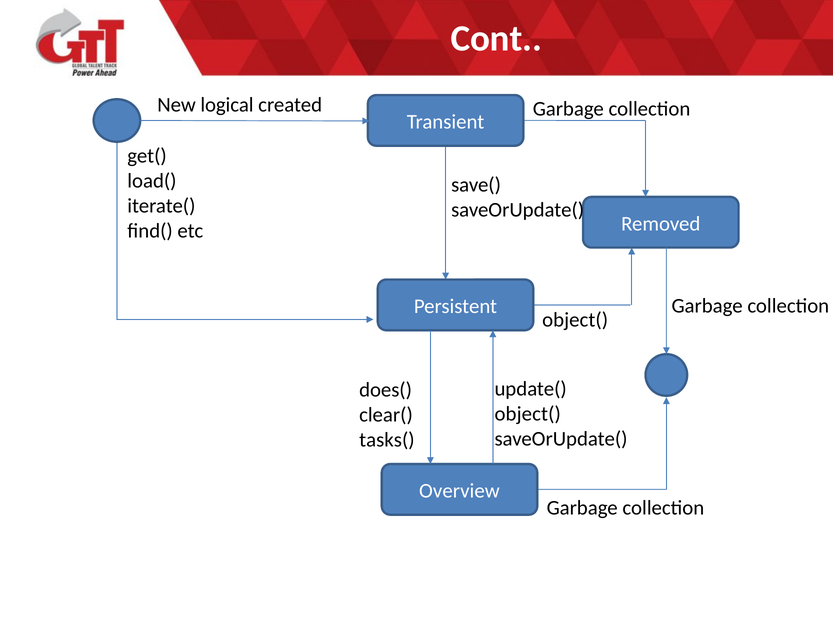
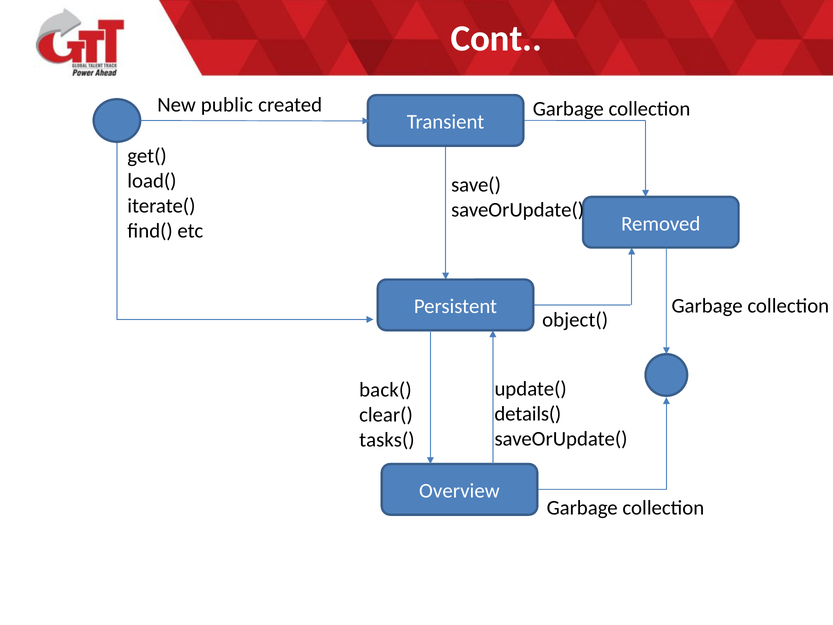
logical: logical -> public (227, 105)
does(: does( -> back( (385, 389)
object(: object( -> details( (528, 414)
